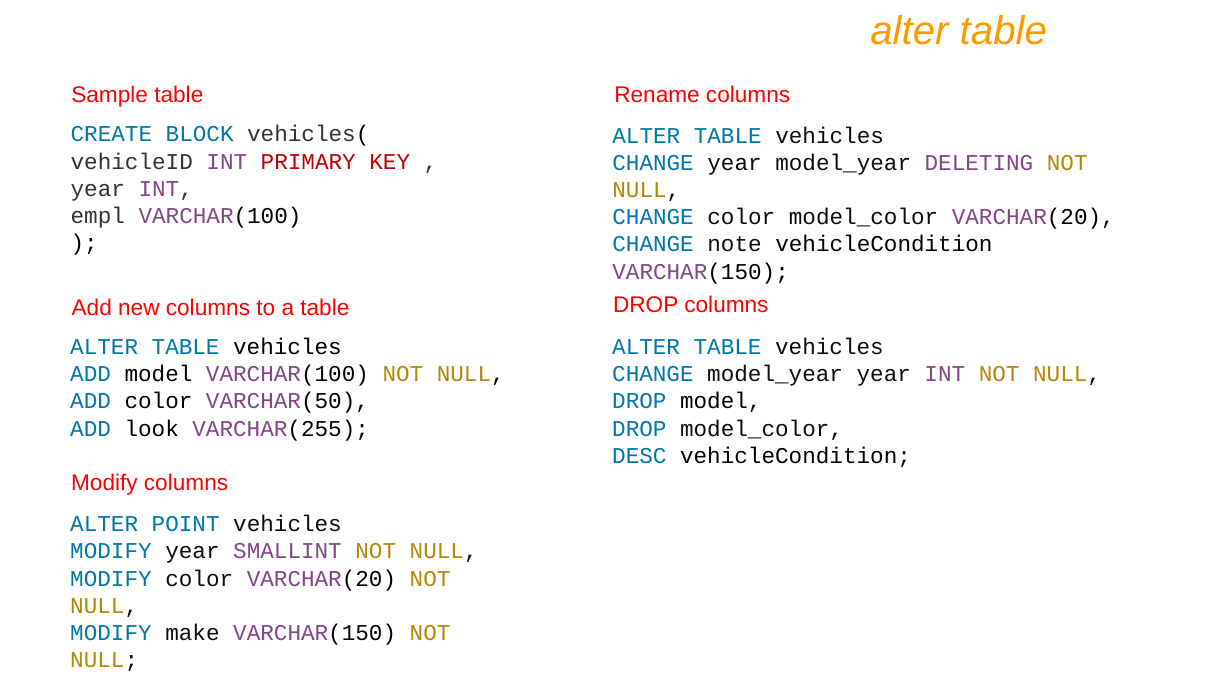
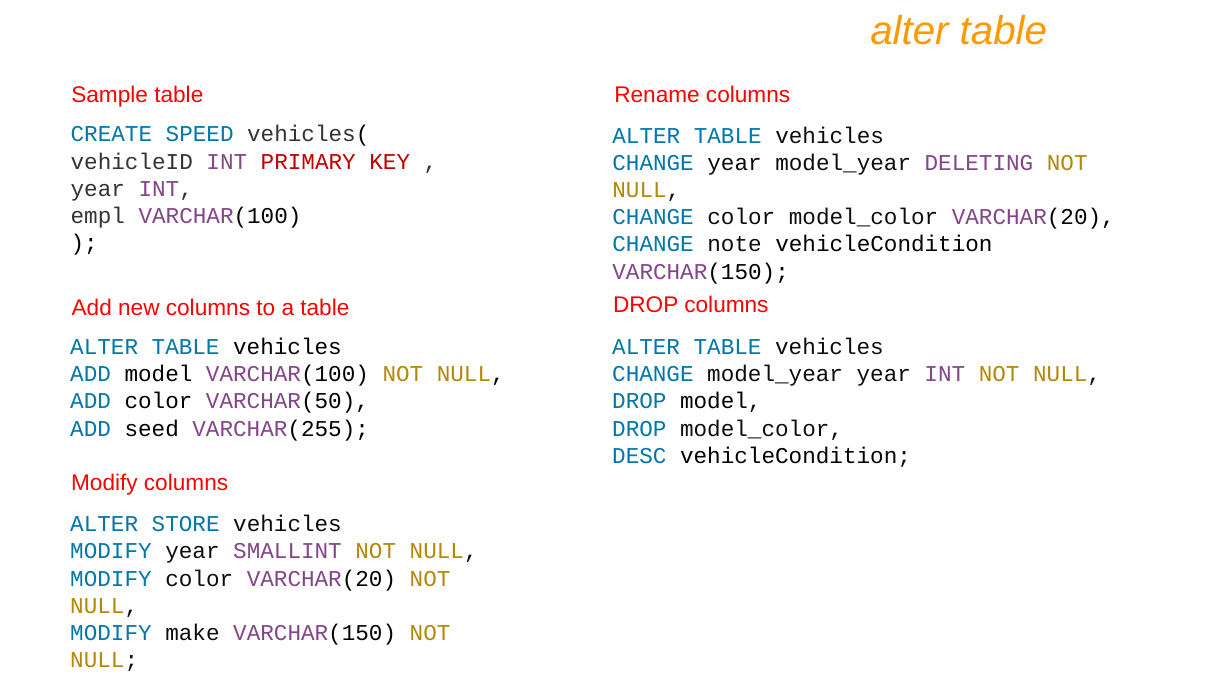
BLOCK: BLOCK -> SPEED (200, 134)
look: look -> seed (152, 429)
POINT: POINT -> STORE (186, 524)
